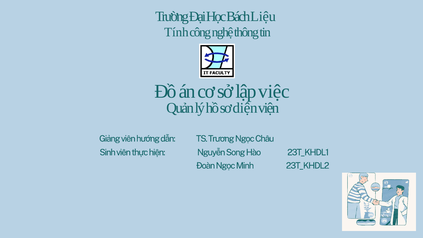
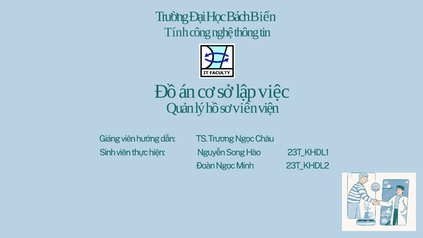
Liệu: Liệu -> Biến (263, 17)
sơ diện: diện -> viên (245, 108)
